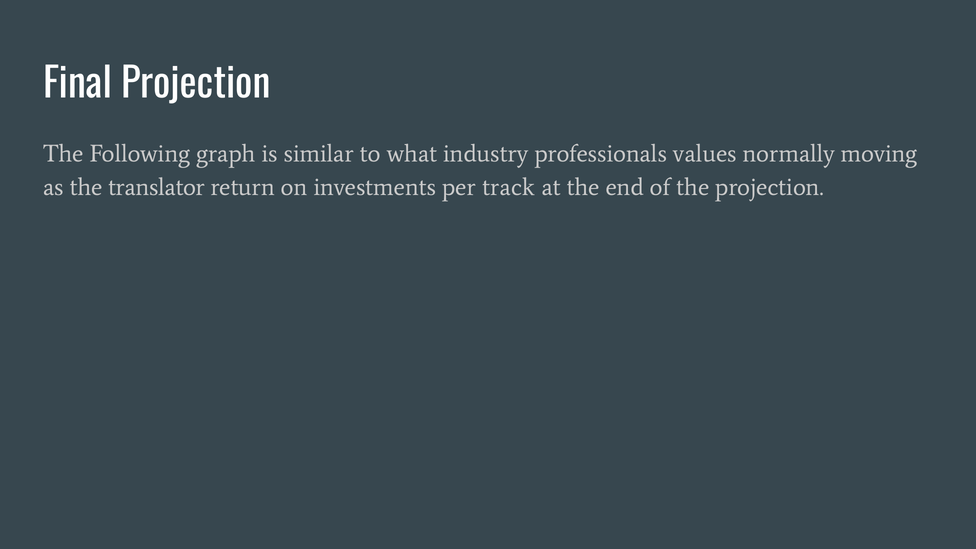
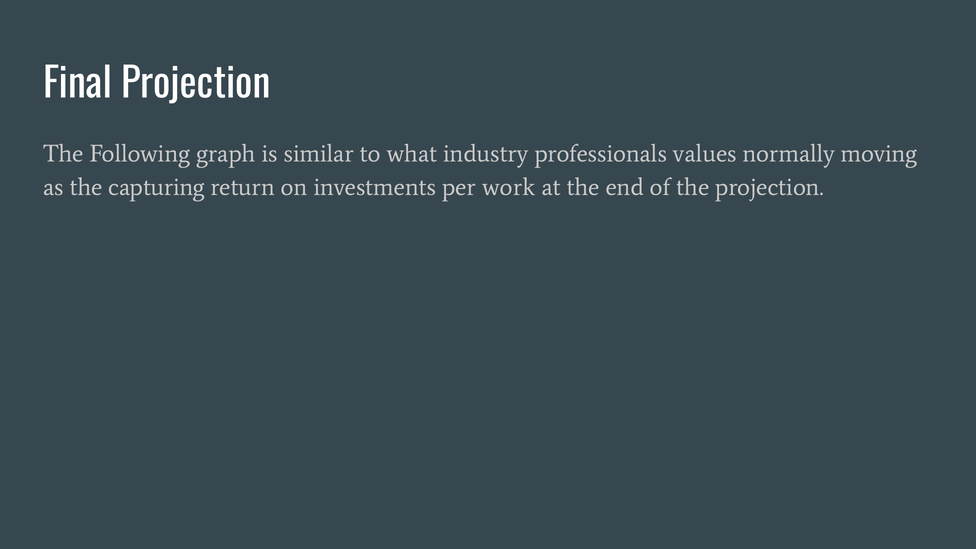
translator: translator -> capturing (157, 187)
track: track -> work (509, 187)
